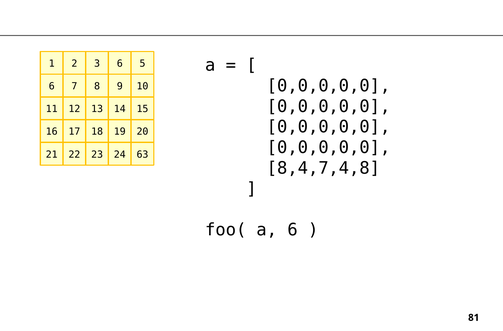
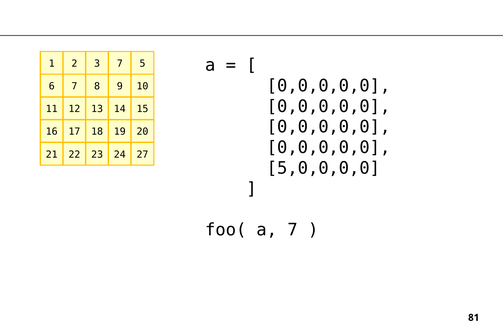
3 6: 6 -> 7 (120, 63)
63: 63 -> 27 (142, 154)
8,4,7,4,8: 8,4,7,4,8 -> 5,0,0,0,0 (324, 168)
a 6: 6 -> 7 (293, 230)
